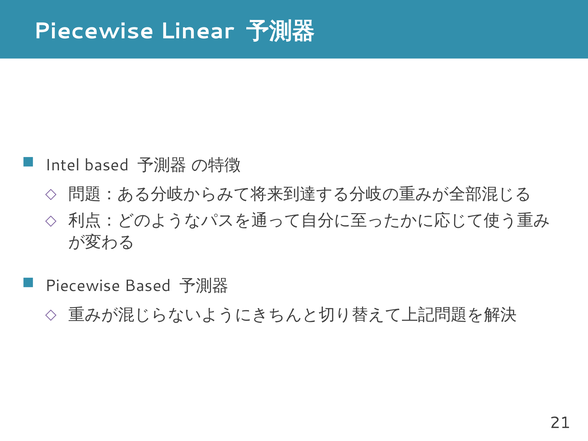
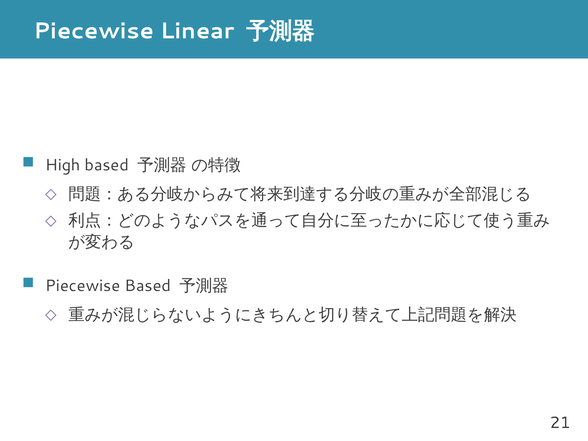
Intel: Intel -> High (63, 165)
